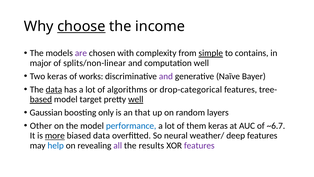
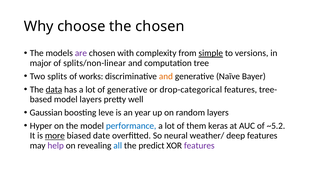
choose underline: present -> none (81, 26)
the income: income -> chosen (160, 26)
contains: contains -> versions (252, 53)
computation well: well -> tree (201, 63)
Two keras: keras -> splits (57, 76)
and colour: purple -> orange (166, 76)
of algorithms: algorithms -> generative (127, 89)
based underline: present -> none (41, 99)
model target: target -> layers (91, 99)
well underline: present -> none (136, 99)
only: only -> leve (106, 112)
that: that -> year (143, 112)
Other: Other -> Hyper (41, 126)
~6.7: ~6.7 -> ~5.2 (276, 126)
biased data: data -> date (102, 135)
help colour: blue -> purple (56, 145)
all colour: purple -> blue (118, 145)
results: results -> predict (151, 145)
